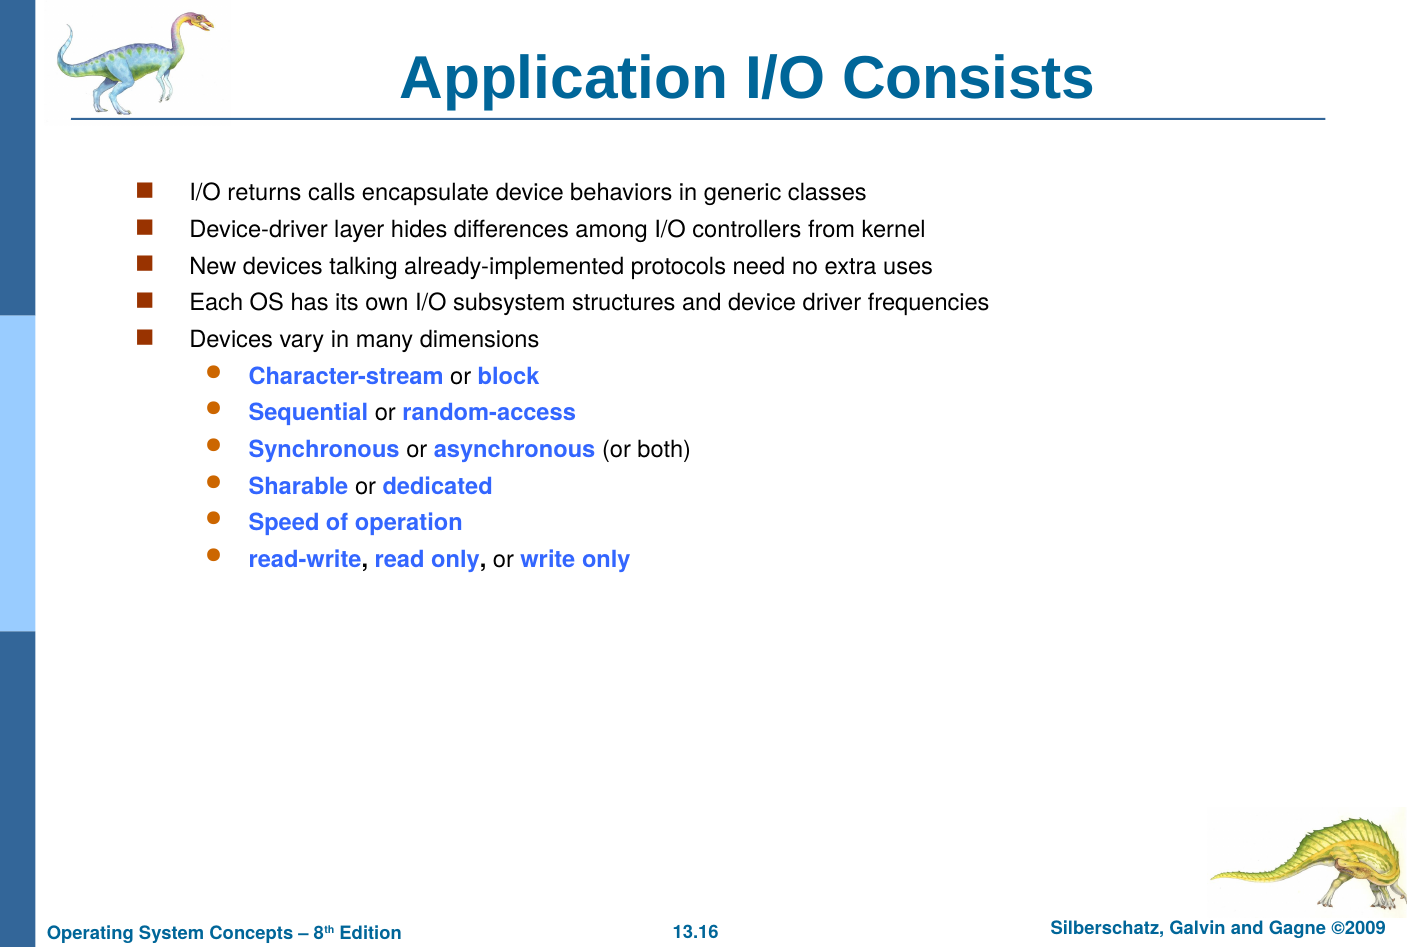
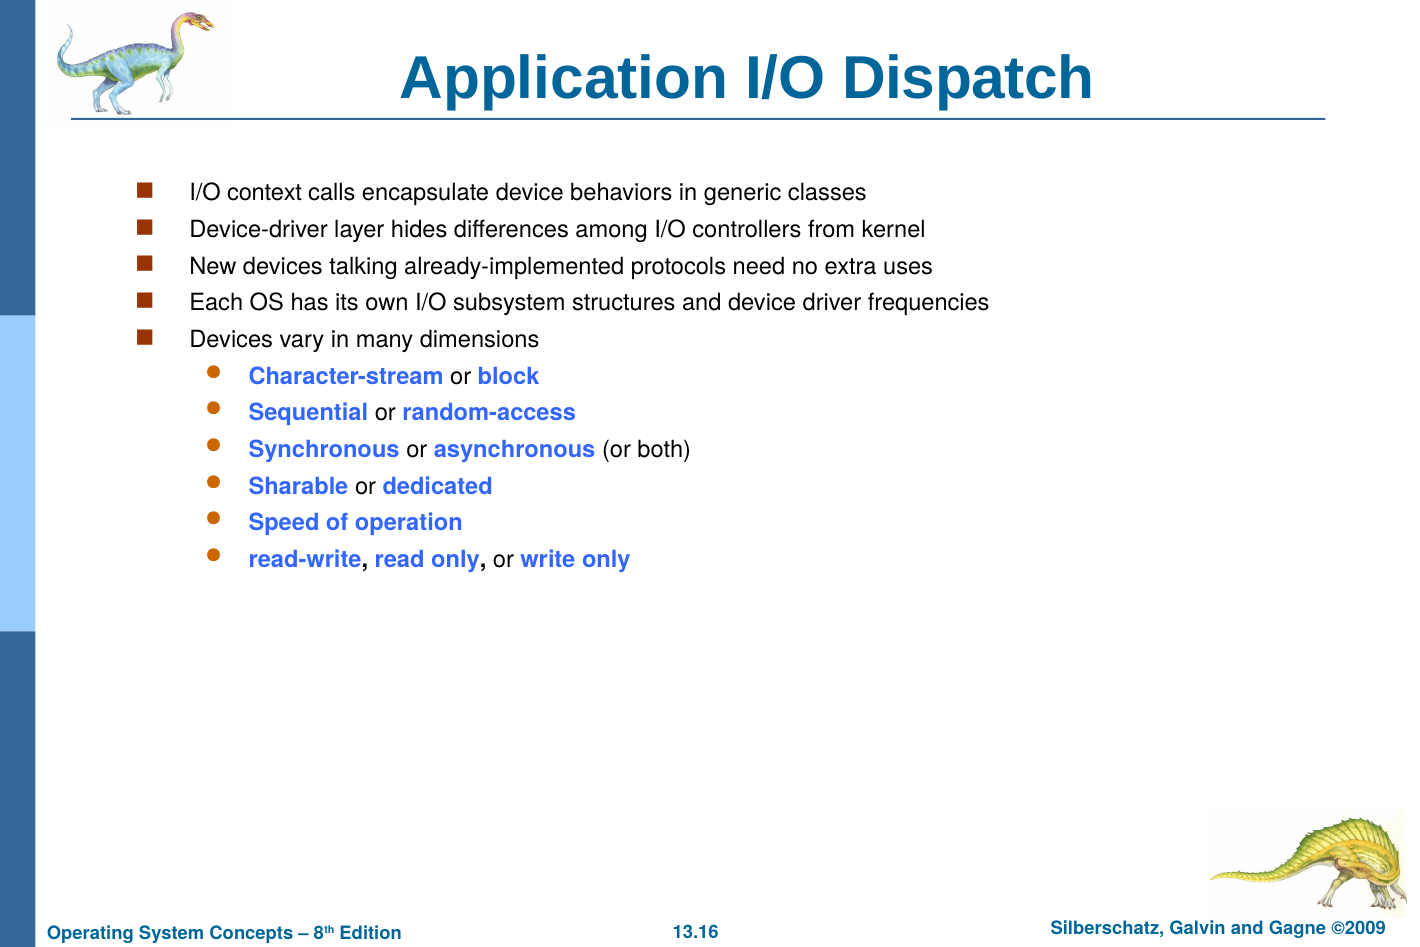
Consists: Consists -> Dispatch (969, 79)
returns: returns -> context (265, 193)
